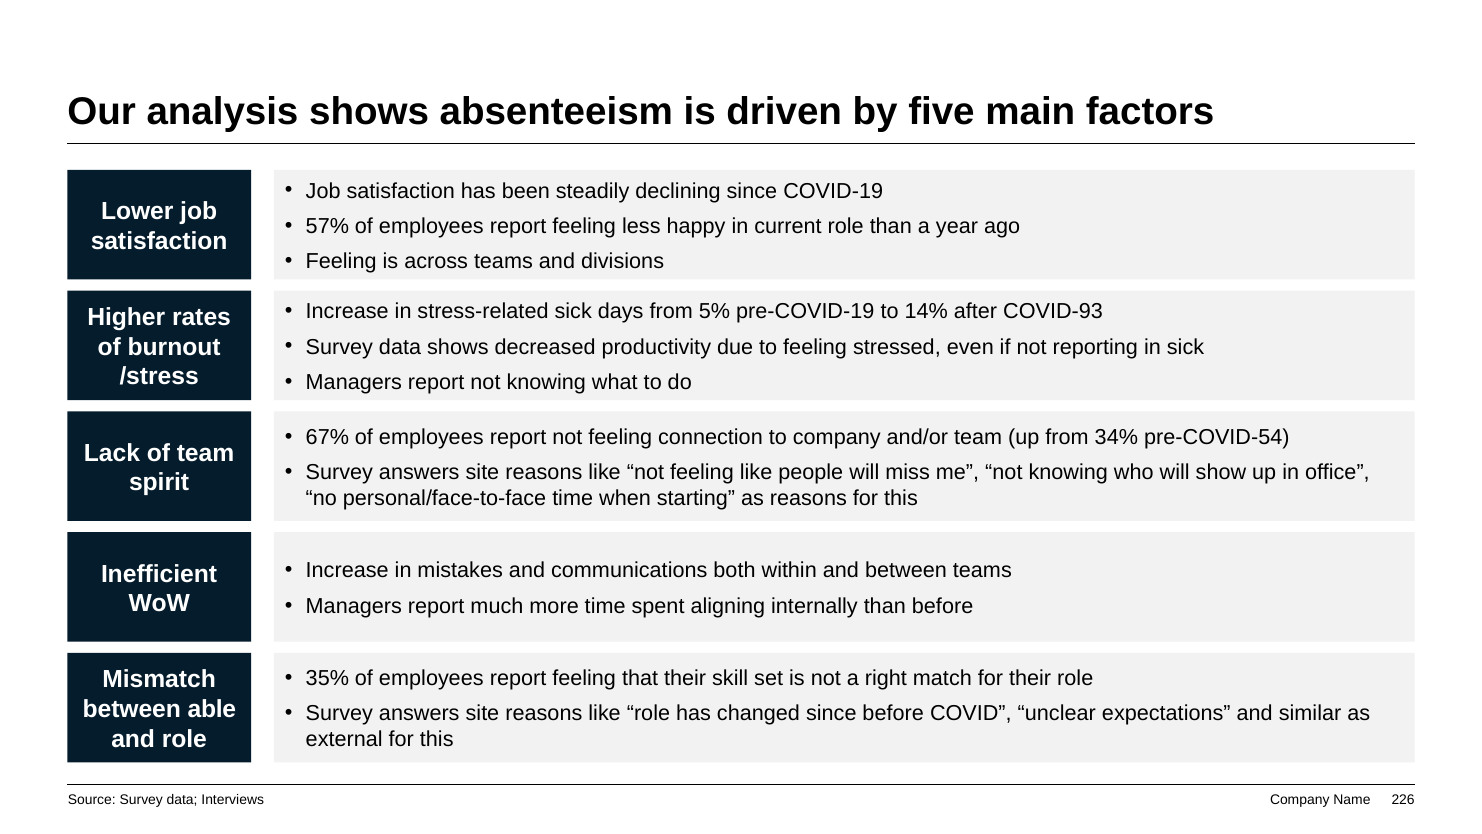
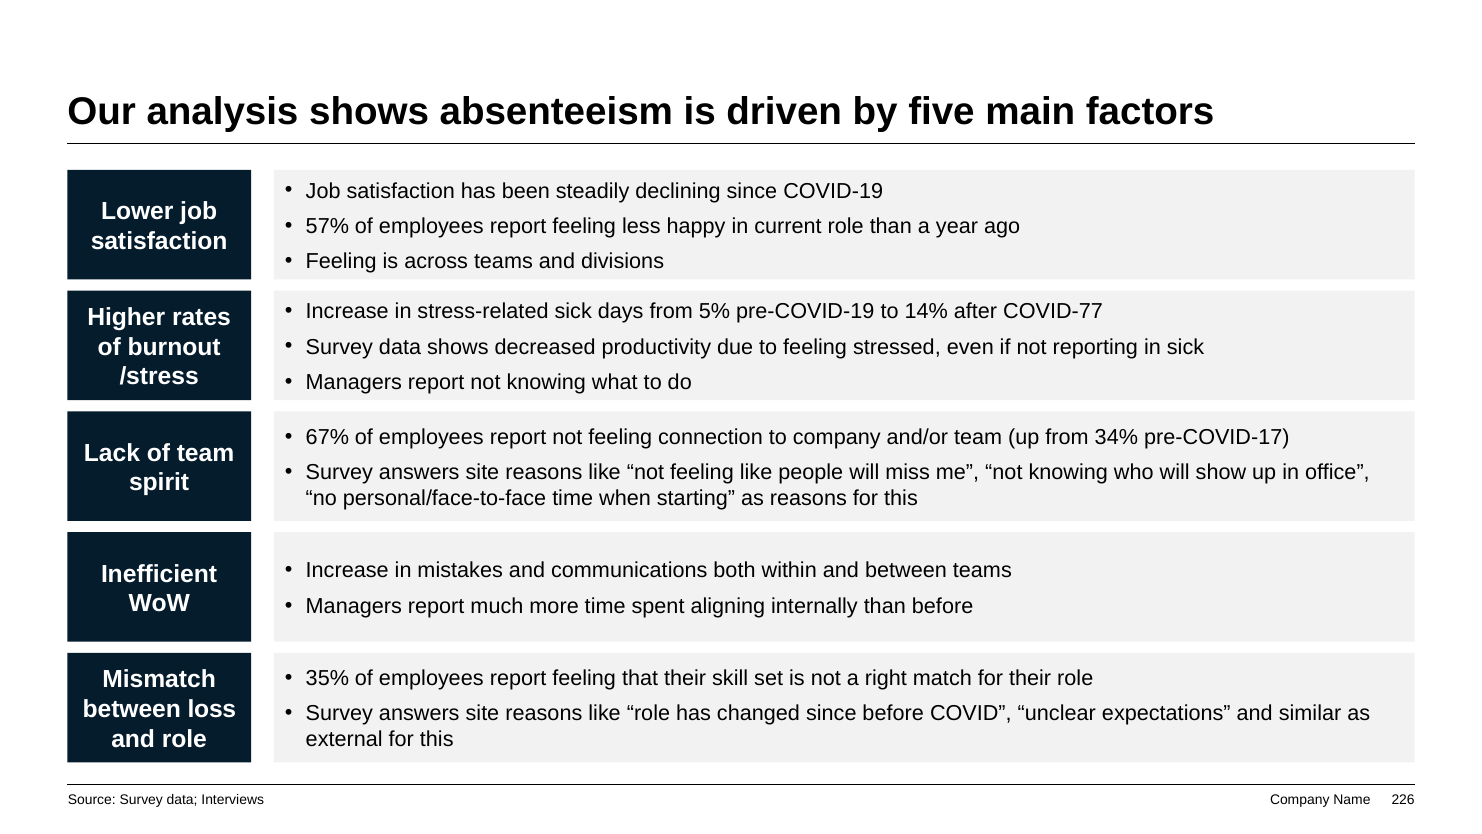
COVID-93: COVID-93 -> COVID-77 (1053, 312)
pre-COVID-54: pre-COVID-54 -> pre-COVID-17 (1217, 437)
able: able -> loss (212, 709)
